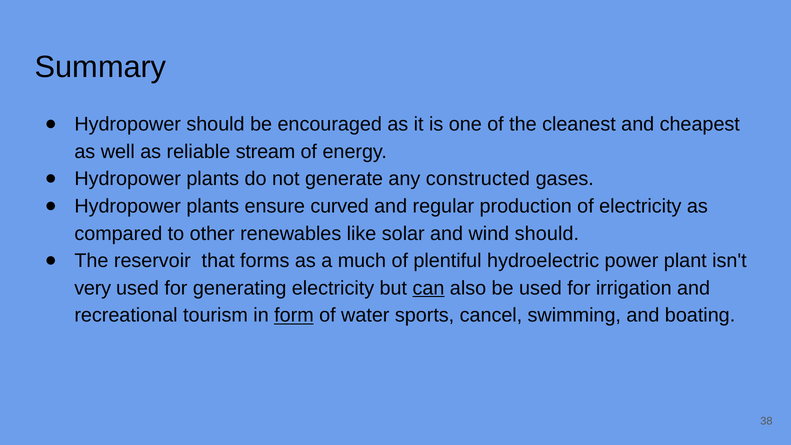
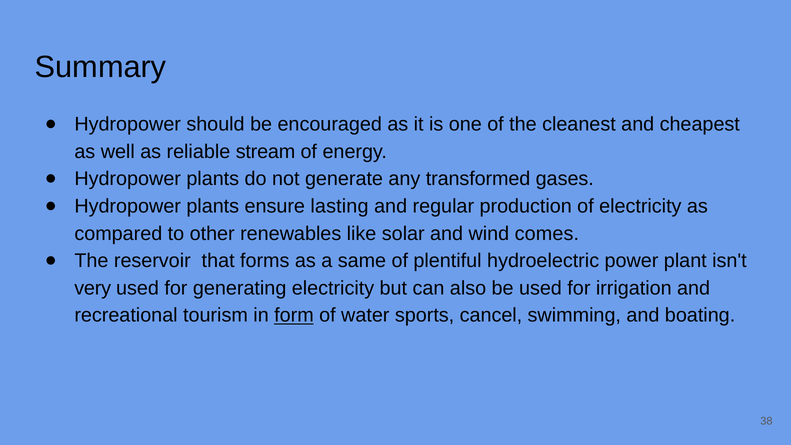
constructed: constructed -> transformed (478, 179)
curved: curved -> lasting (339, 206)
wind should: should -> comes (547, 234)
much: much -> same (362, 261)
can underline: present -> none (429, 288)
